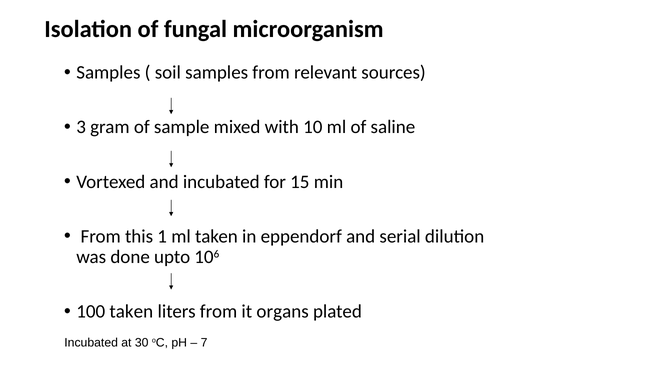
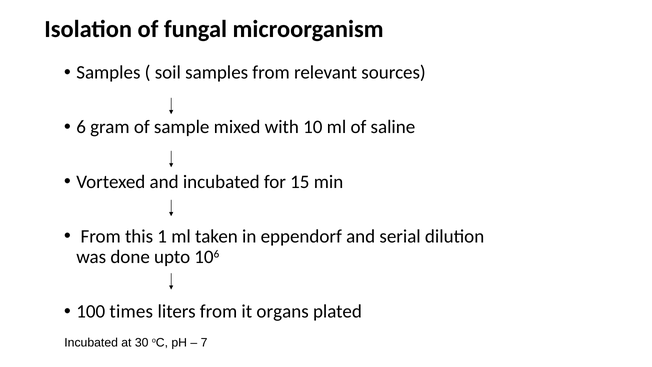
3: 3 -> 6 (81, 127)
100 taken: taken -> times (131, 311)
